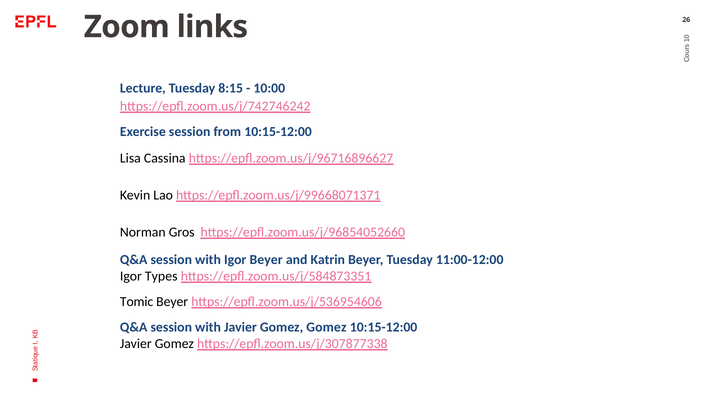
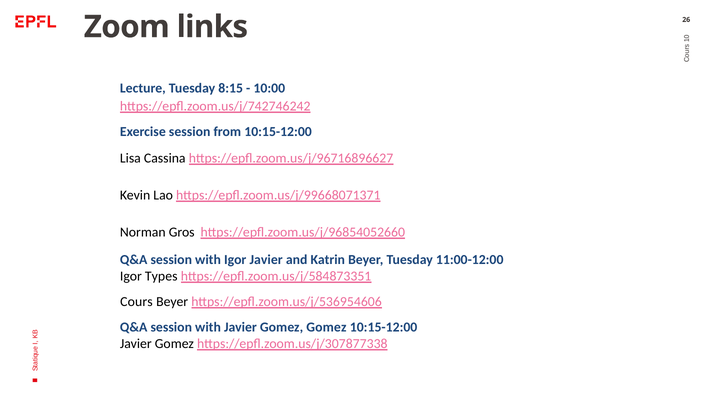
Igor Beyer: Beyer -> Javier (266, 260)
Tomic: Tomic -> Cours (136, 302)
